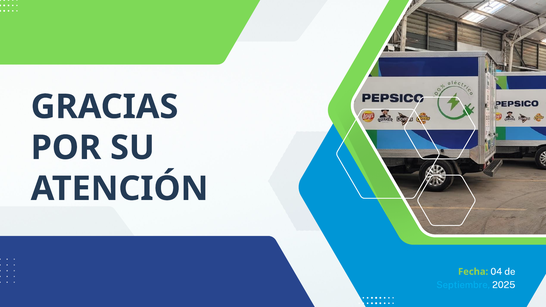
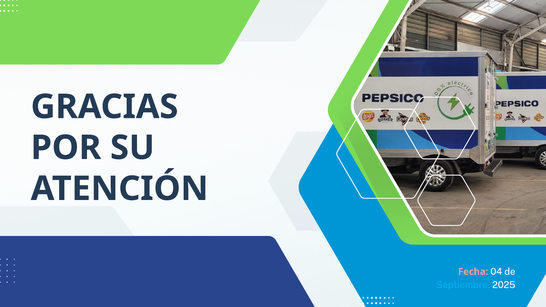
Fecha colour: light green -> pink (473, 272)
